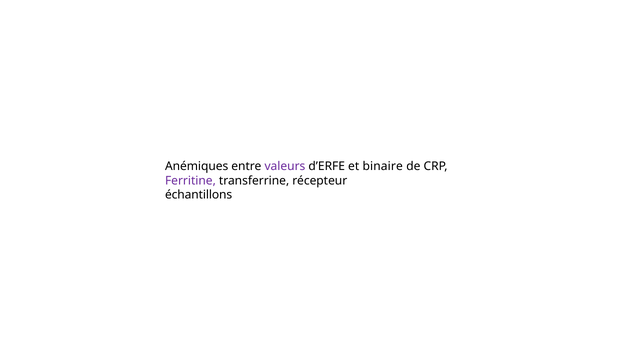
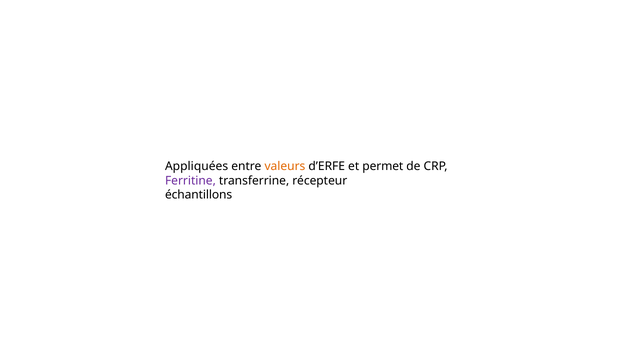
Anémiques: Anémiques -> Appliquées (197, 166)
valeurs colour: purple -> orange (285, 166)
binaire: binaire -> permet (383, 166)
